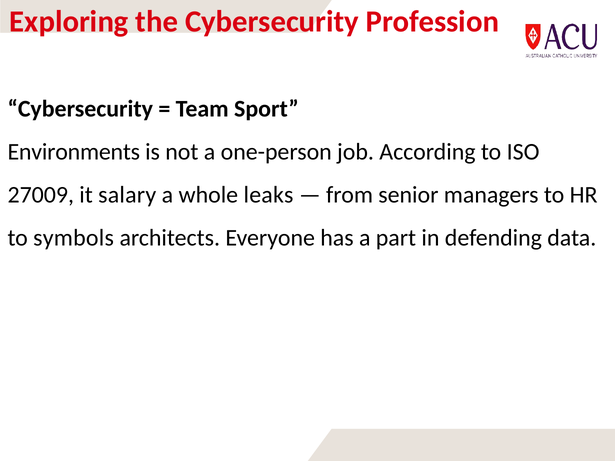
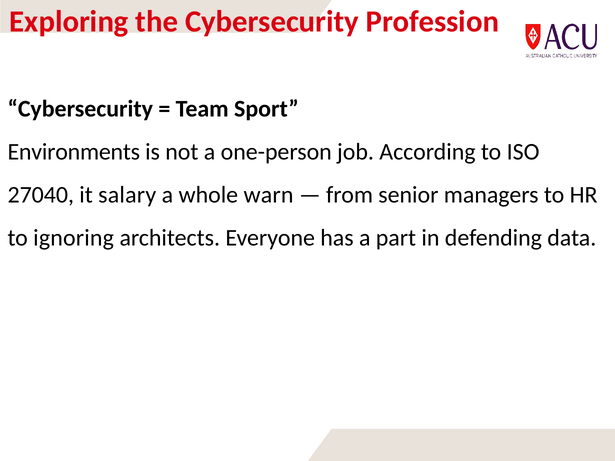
27009: 27009 -> 27040 (41, 195)
leaks: leaks -> warn (269, 195)
symbols: symbols -> ignoring (74, 238)
